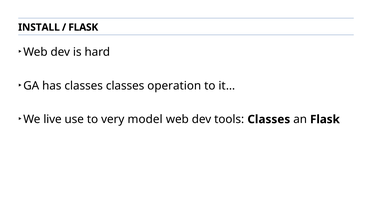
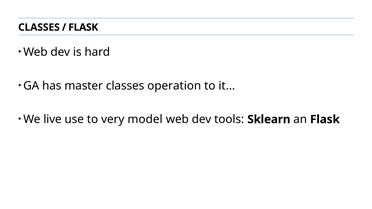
INSTALL: INSTALL -> CLASSES (39, 27)
has classes: classes -> master (84, 86)
tools Classes: Classes -> Sklearn (269, 119)
